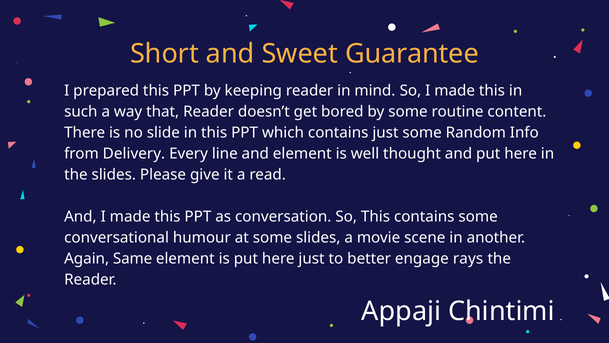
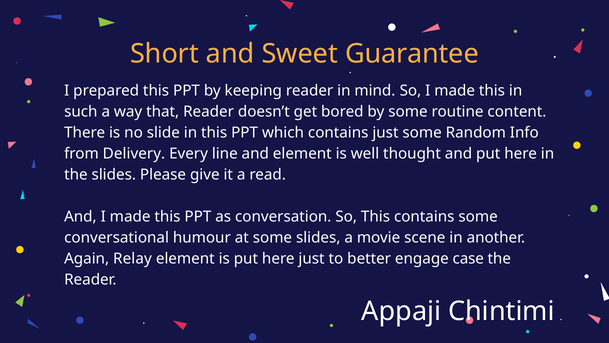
Same: Same -> Relay (132, 259)
rays: rays -> case (468, 259)
